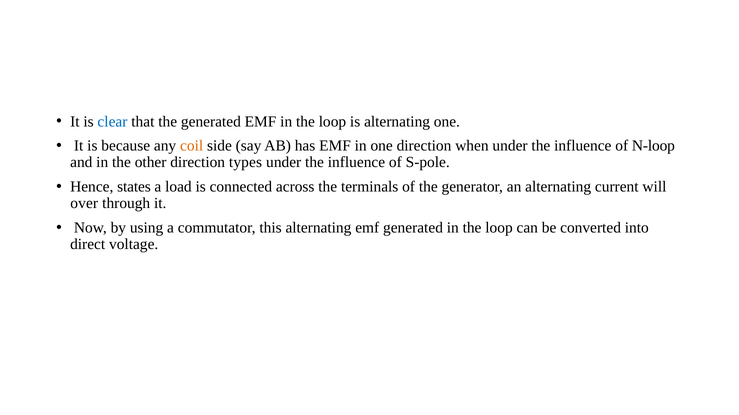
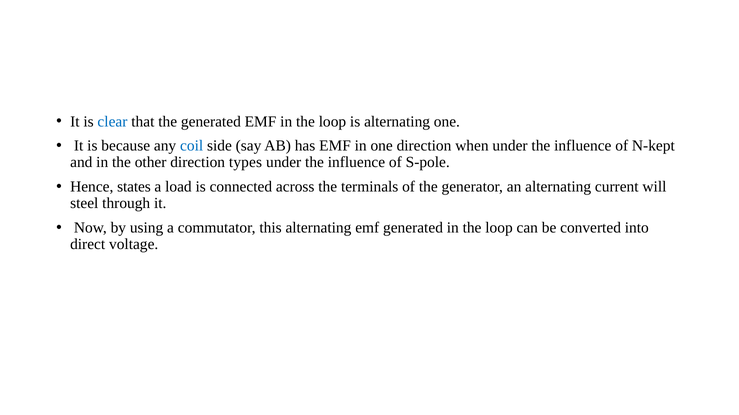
coil colour: orange -> blue (192, 146)
N-loop: N-loop -> N-kept (653, 146)
over: over -> steel (84, 204)
